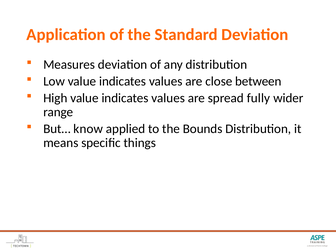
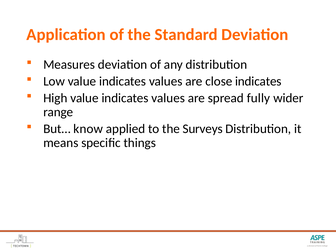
close between: between -> indicates (258, 81)
Bounds: Bounds -> Surveys (203, 129)
